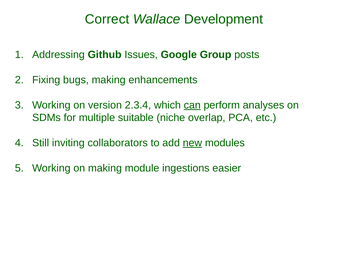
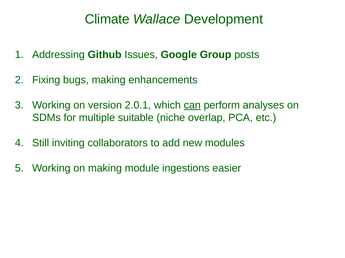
Correct: Correct -> Climate (107, 19)
2.3.4: 2.3.4 -> 2.0.1 (138, 105)
new underline: present -> none (192, 143)
